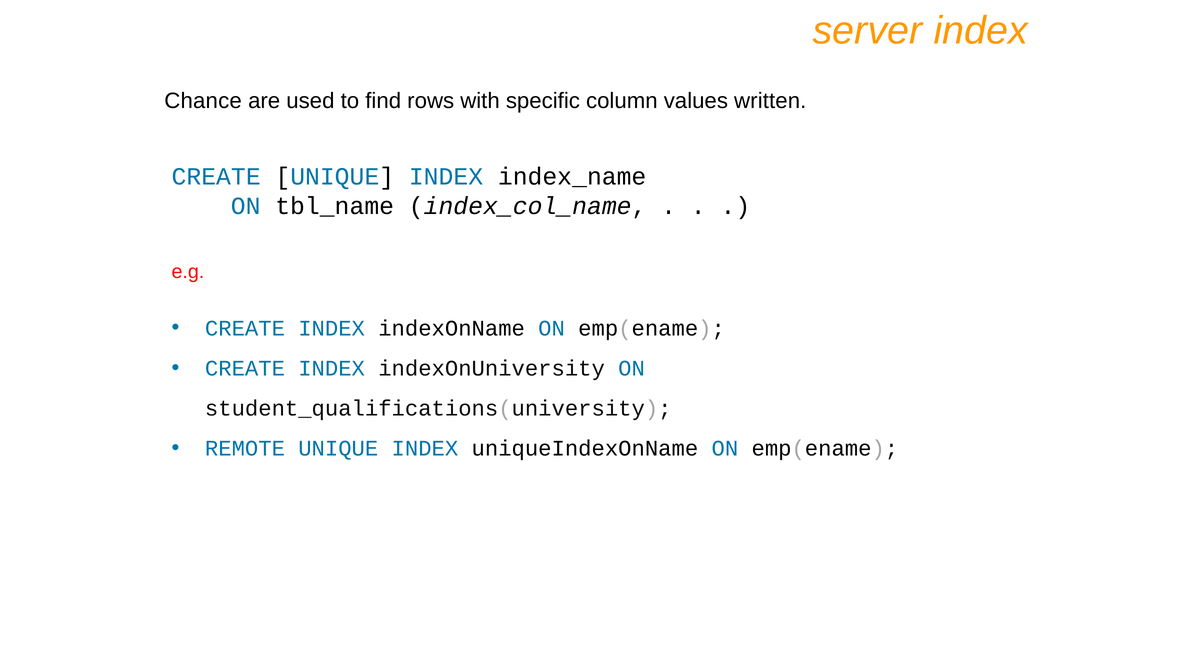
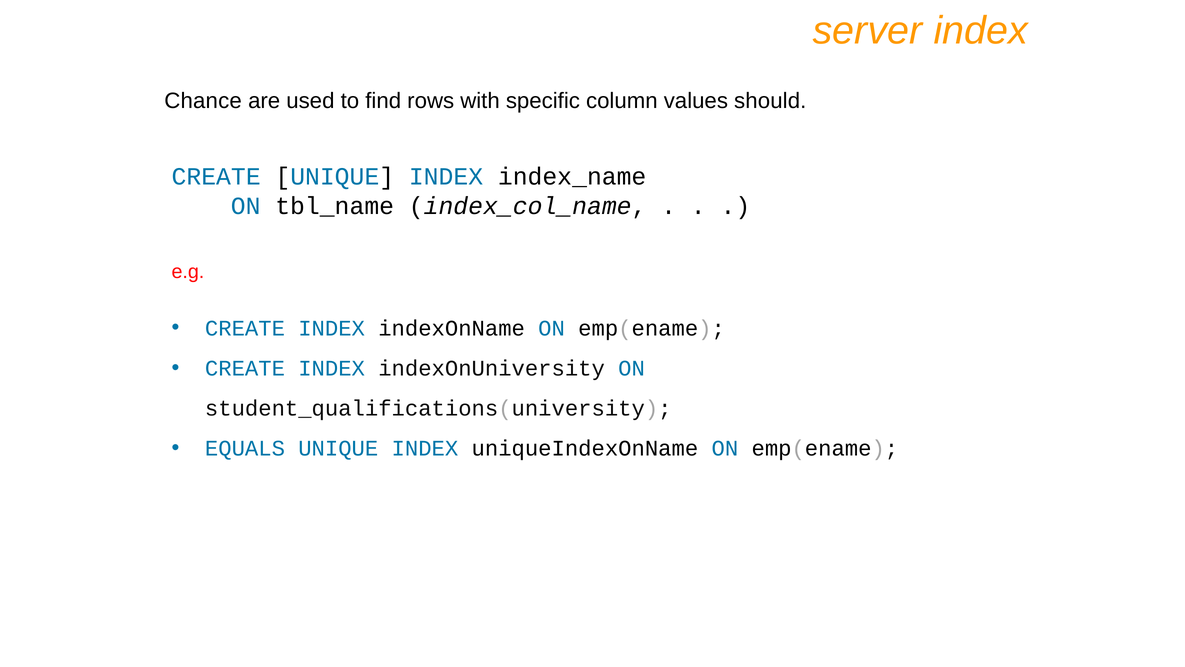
written: written -> should (770, 101)
REMOTE: REMOTE -> EQUALS (245, 448)
